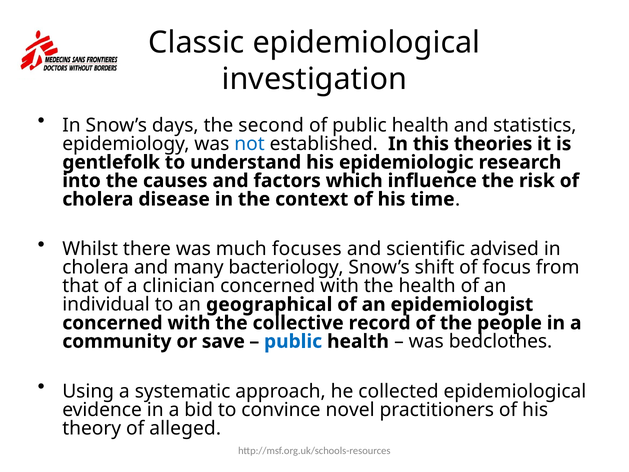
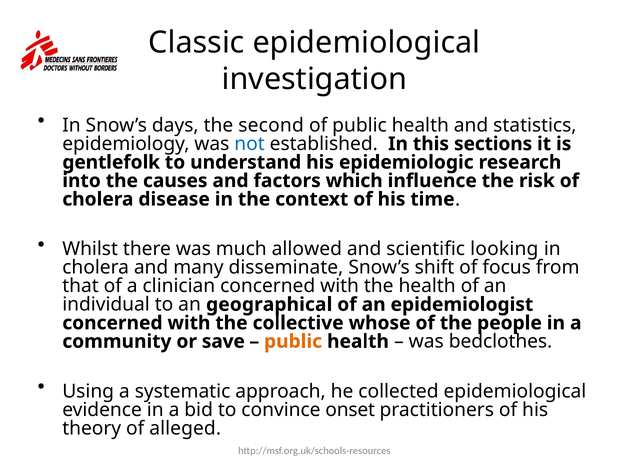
theories: theories -> sections (493, 144)
focuses: focuses -> allowed (307, 249)
advised: advised -> looking (504, 249)
bacteriology: bacteriology -> disseminate (286, 267)
record: record -> whose (380, 323)
public colour: blue -> orange (293, 341)
novel: novel -> onset (350, 410)
